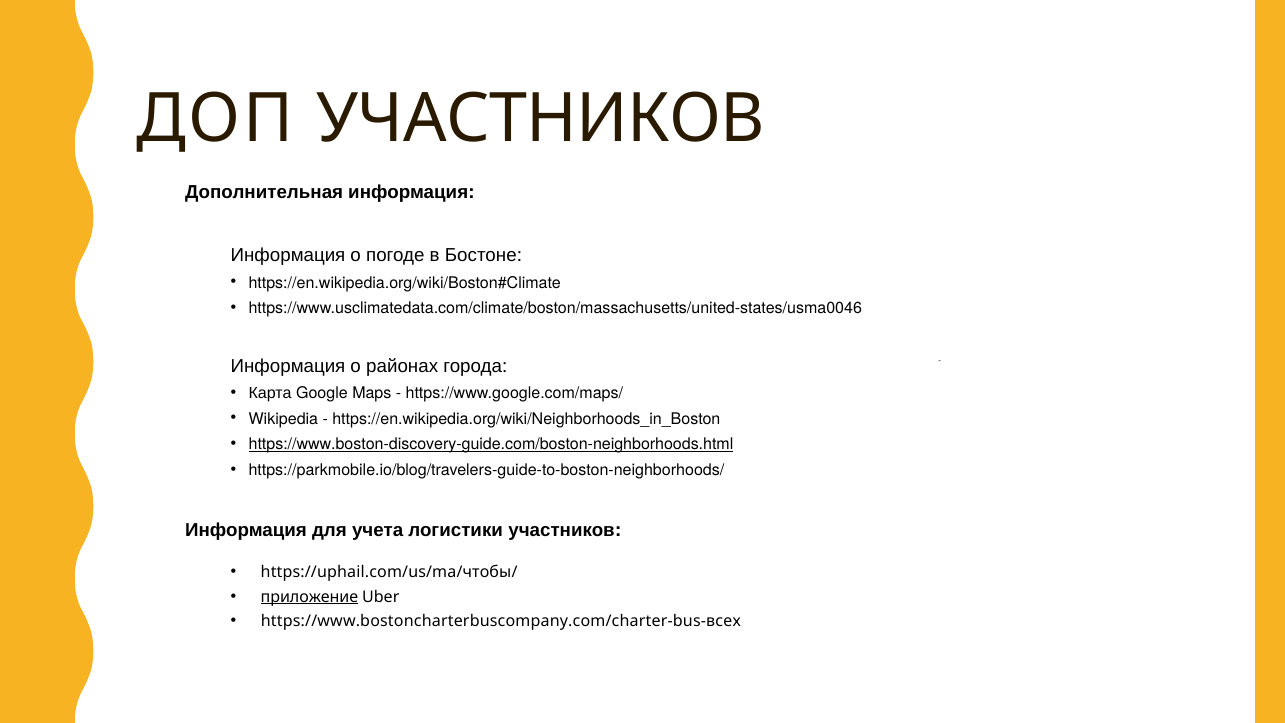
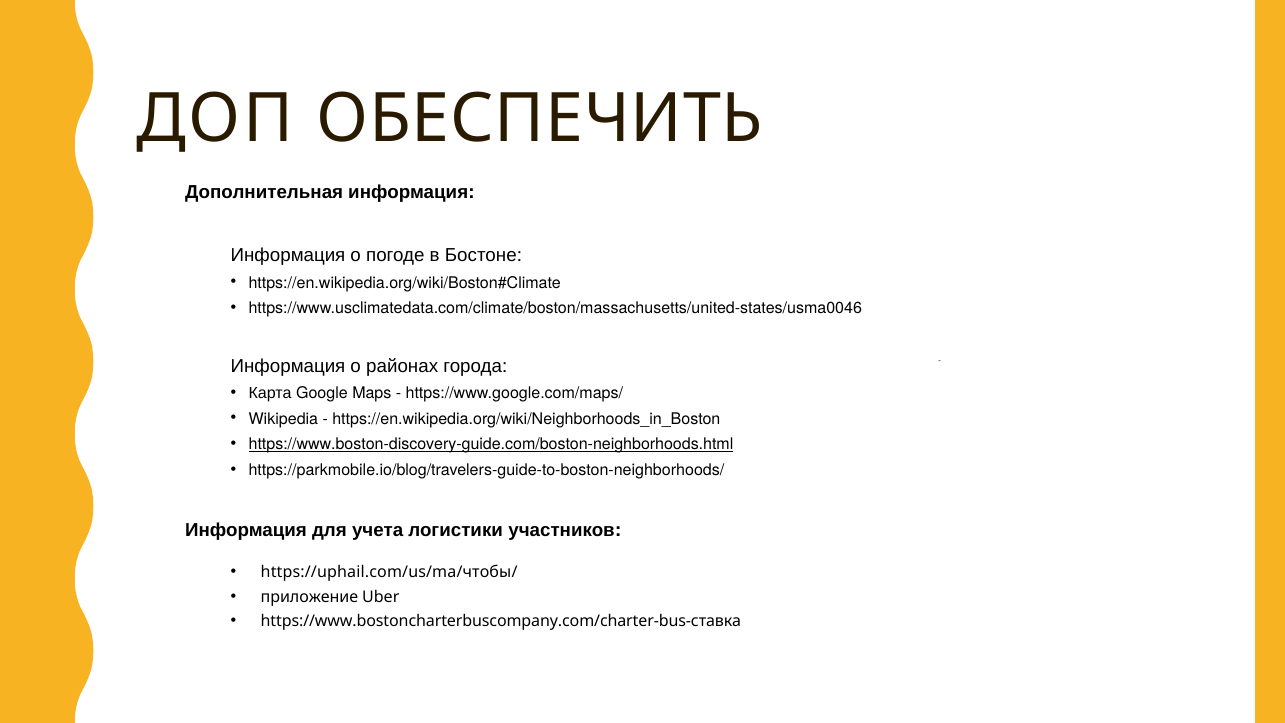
ДОП УЧАСТНИКОВ: УЧАСТНИКОВ -> ОБЕСПЕЧИТЬ (540, 118)
приложение underline: present -> none (309, 597)
https://www.bostoncharterbuscompany.com/charter-bus-всех: https://www.bostoncharterbuscompany.com/charter-bus-всех -> https://www.bostoncharterbuscompany.com/charter-bus-ставка (501, 621)
